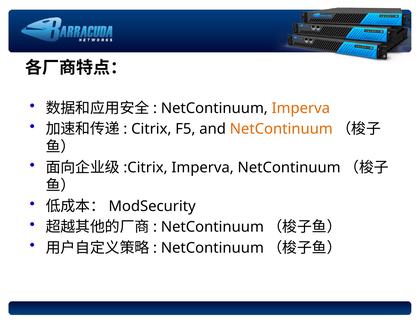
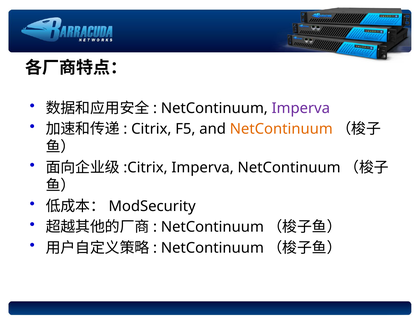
Imperva colour: orange -> purple (301, 109)
